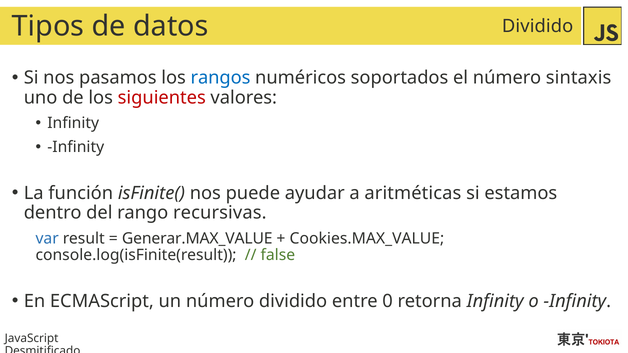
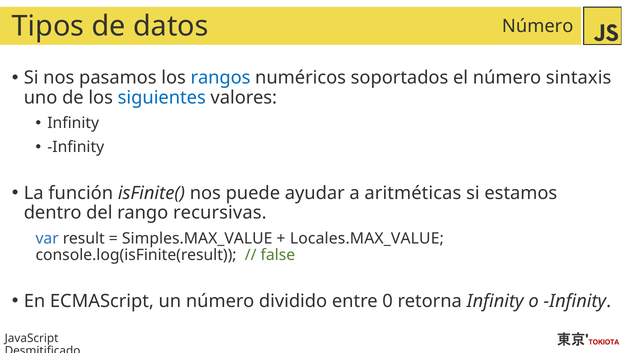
Dividido: Dividido -> Número (538, 26)
siguientes colour: red -> blue (162, 98)
Generar.MAX_VALUE: Generar.MAX_VALUE -> Simples.MAX_VALUE (197, 238)
Cookies.MAX_VALUE: Cookies.MAX_VALUE -> Locales.MAX_VALUE (367, 238)
